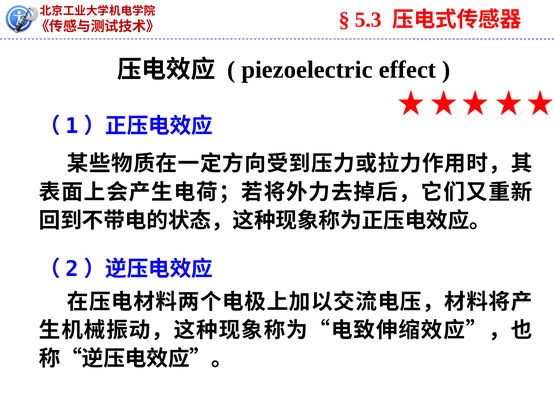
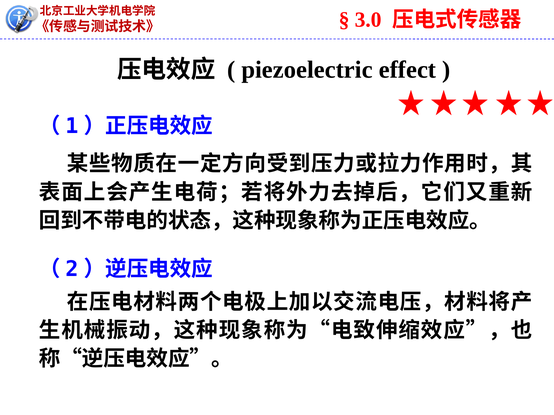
5.3: 5.3 -> 3.0 (368, 20)
